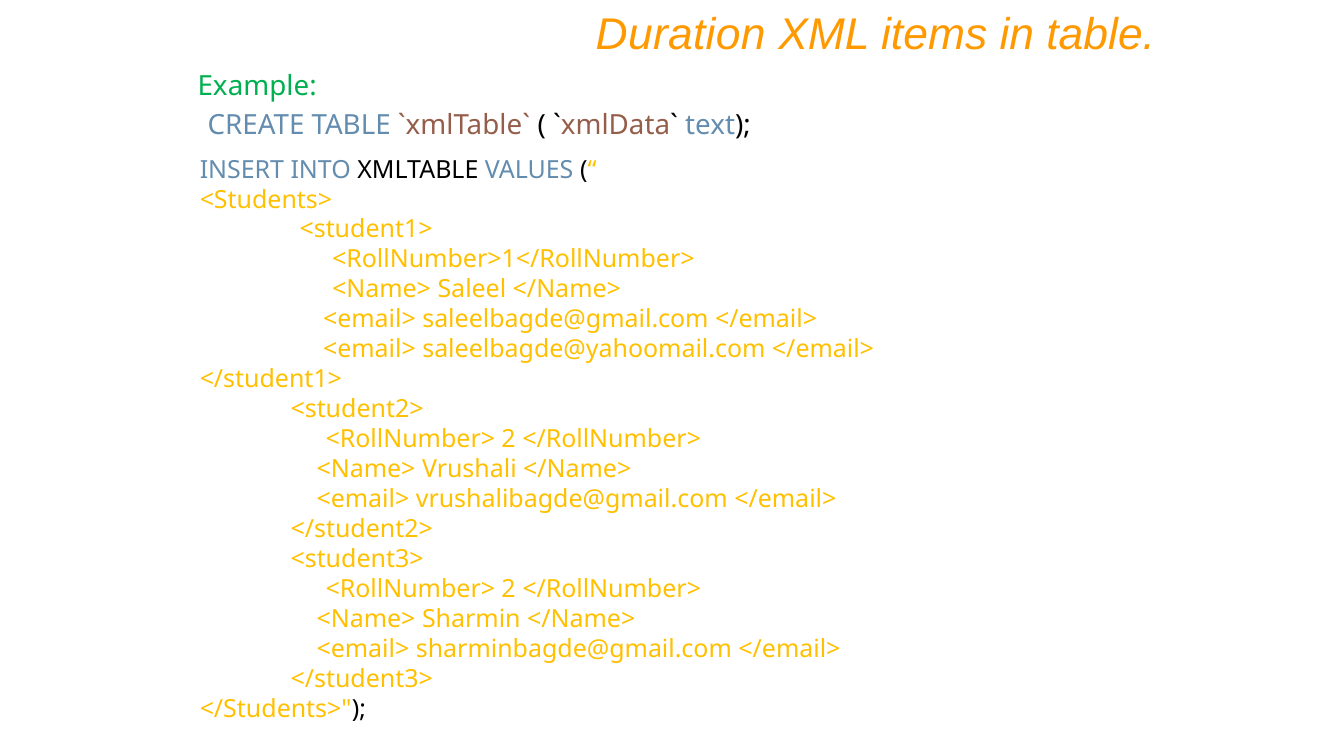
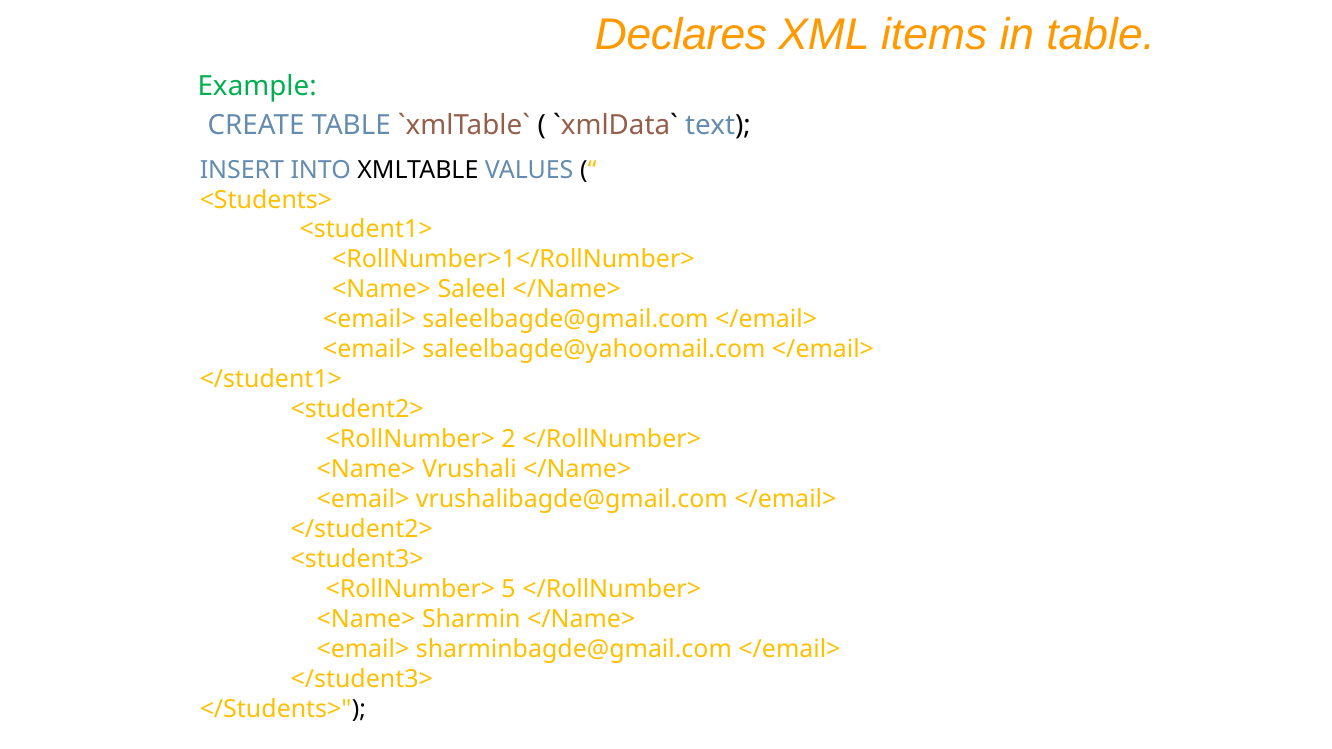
Duration: Duration -> Declares (681, 35)
2: 2 -> 5 (509, 589)
